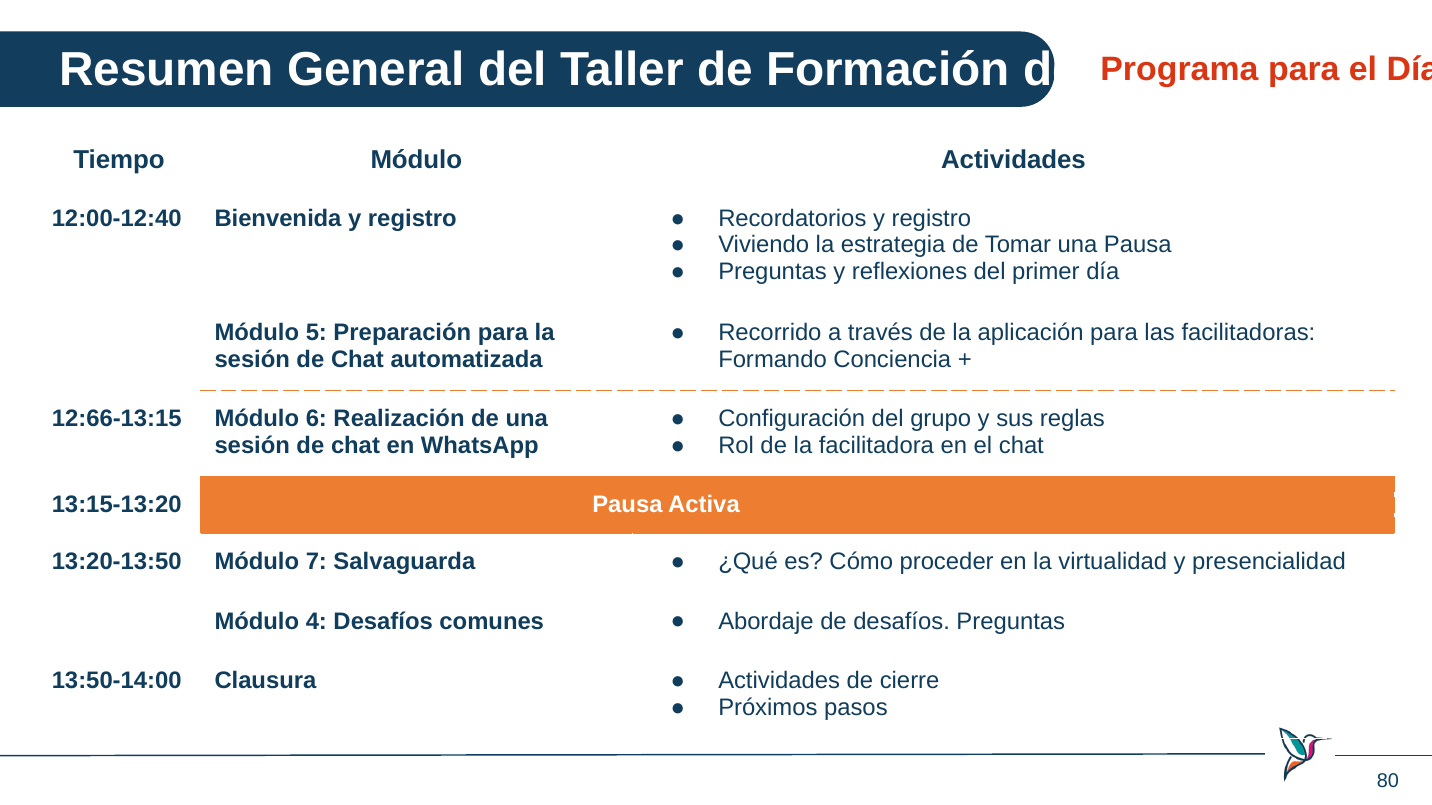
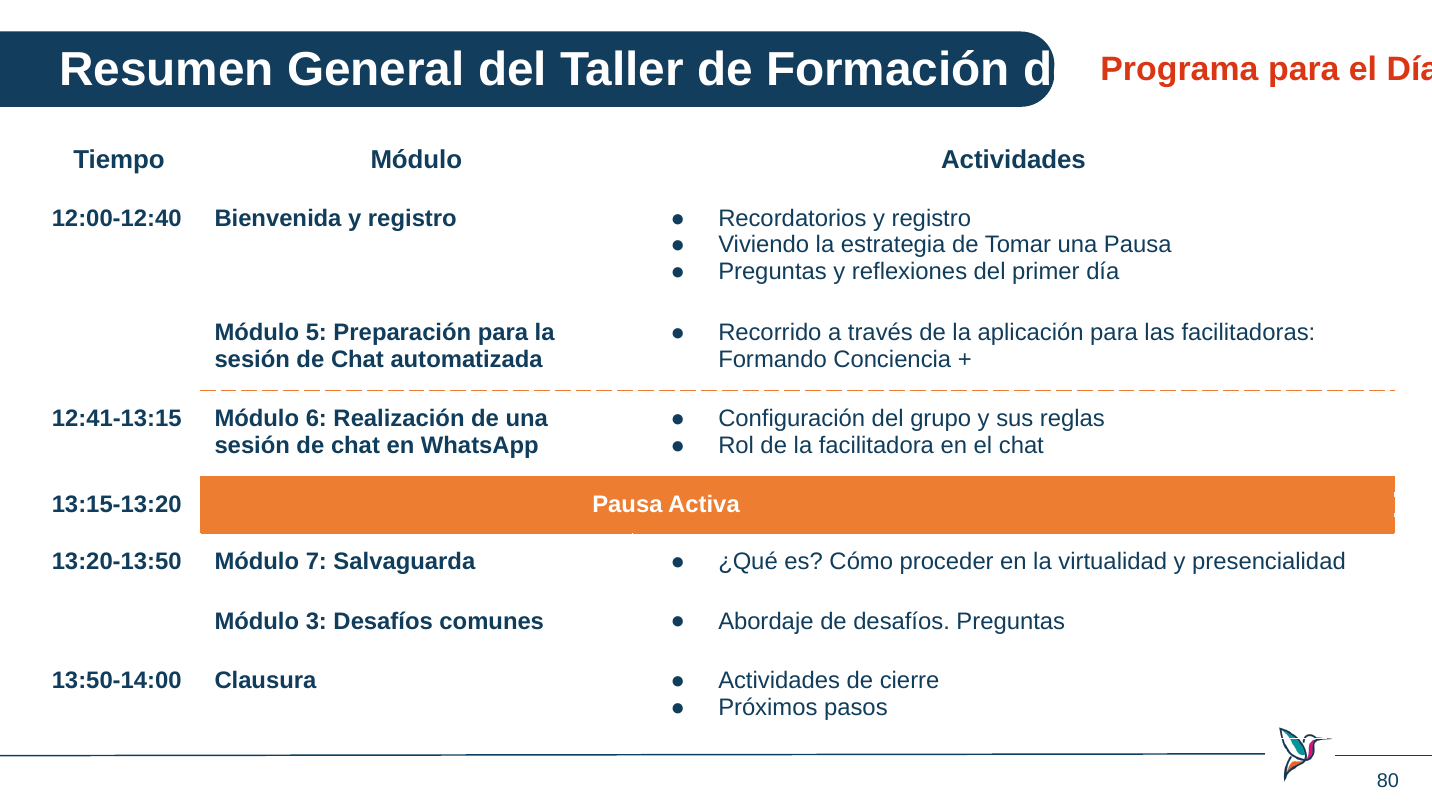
12:66-13:15: 12:66-13:15 -> 12:41-13:15 (117, 419)
4: 4 -> 3 (316, 622)
